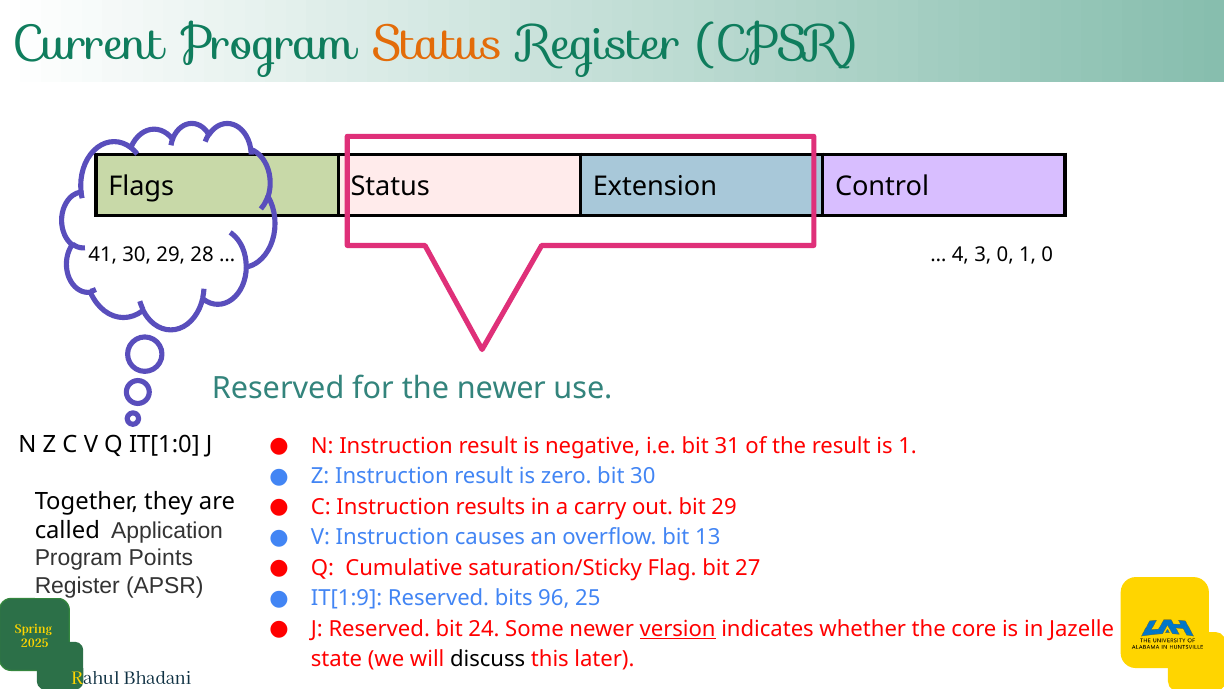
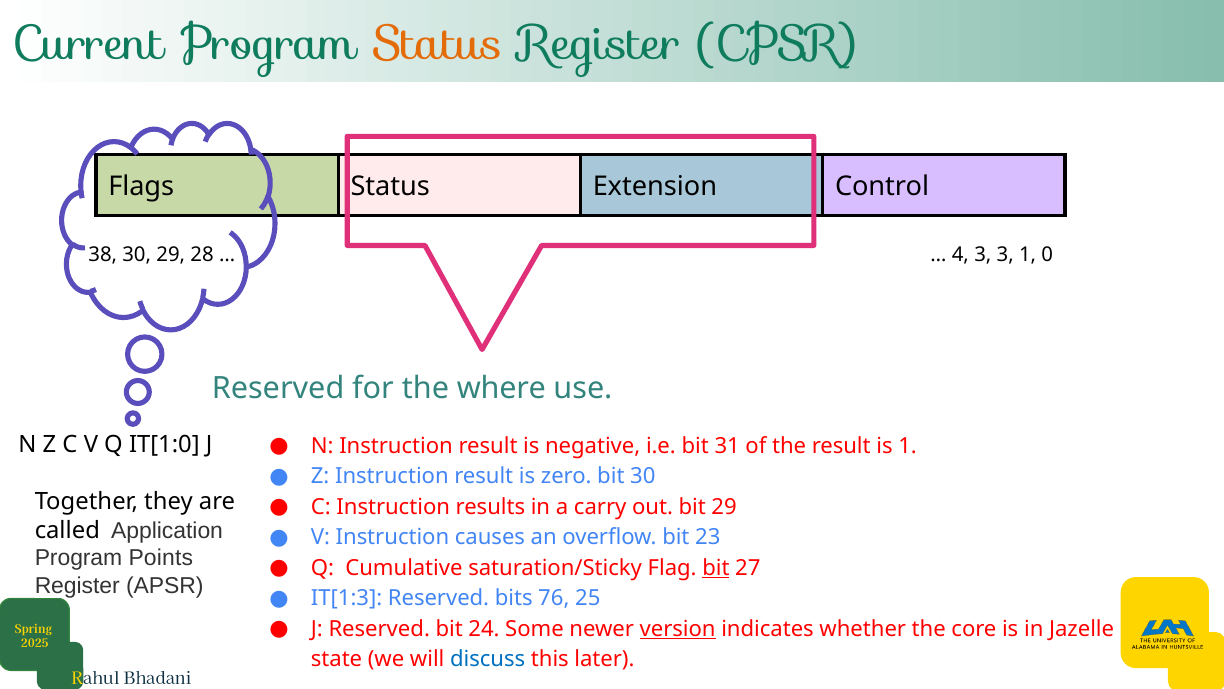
41: 41 -> 38 (103, 255)
3 0: 0 -> 3 (1005, 255)
the newer: newer -> where (501, 388)
13: 13 -> 23 (708, 537)
bit underline: none -> present (716, 567)
IT[1:9: IT[1:9 -> IT[1:3 (347, 598)
96: 96 -> 76 (554, 598)
discuss colour: black -> blue (488, 659)
